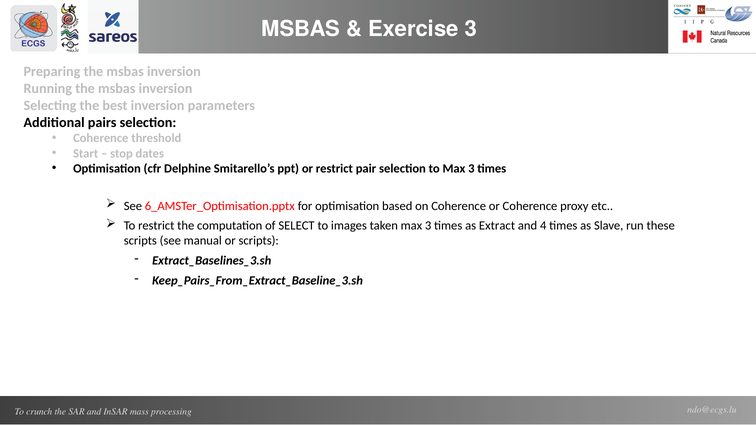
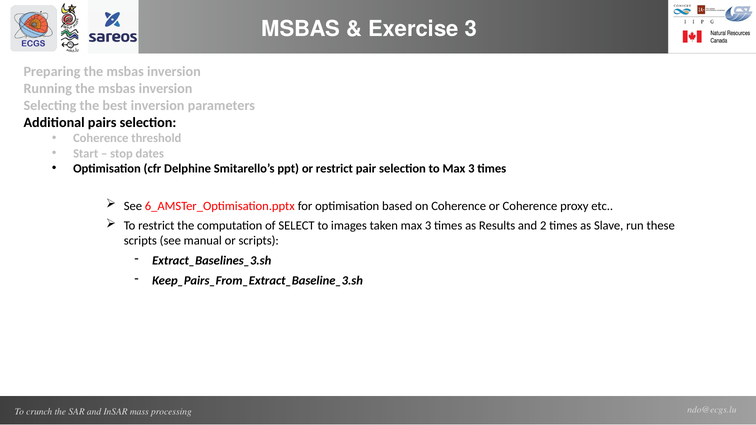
Extract: Extract -> Results (497, 226)
4: 4 -> 2 (543, 226)
